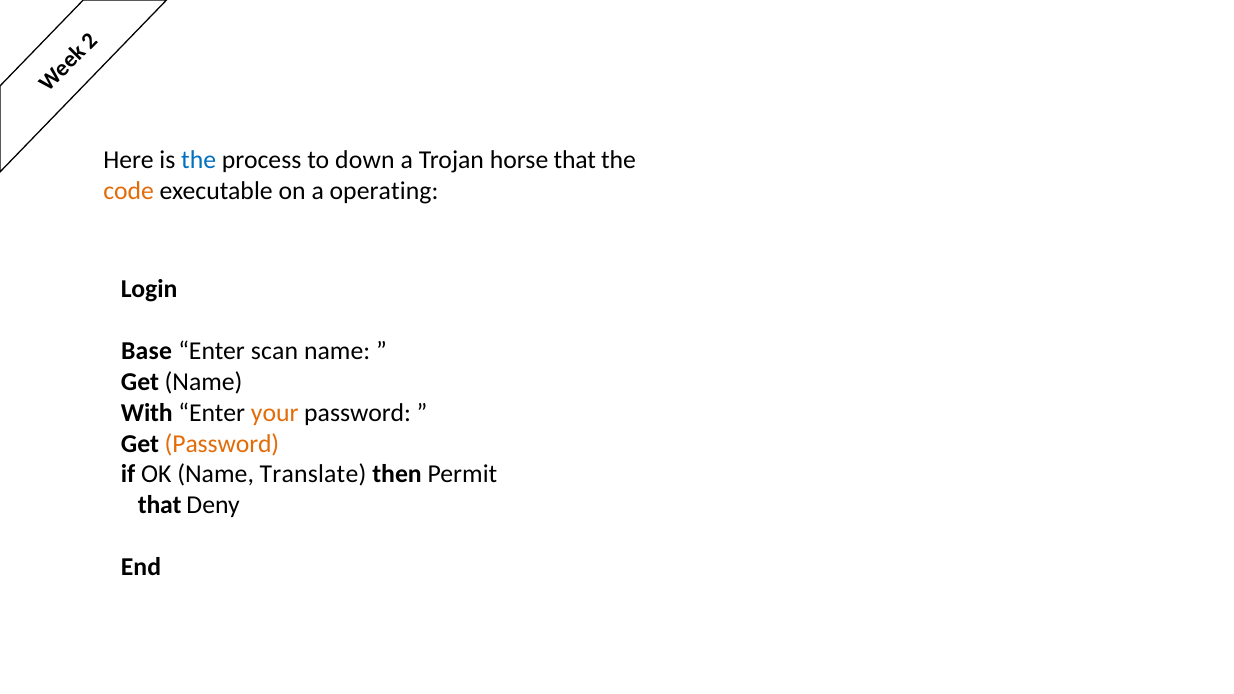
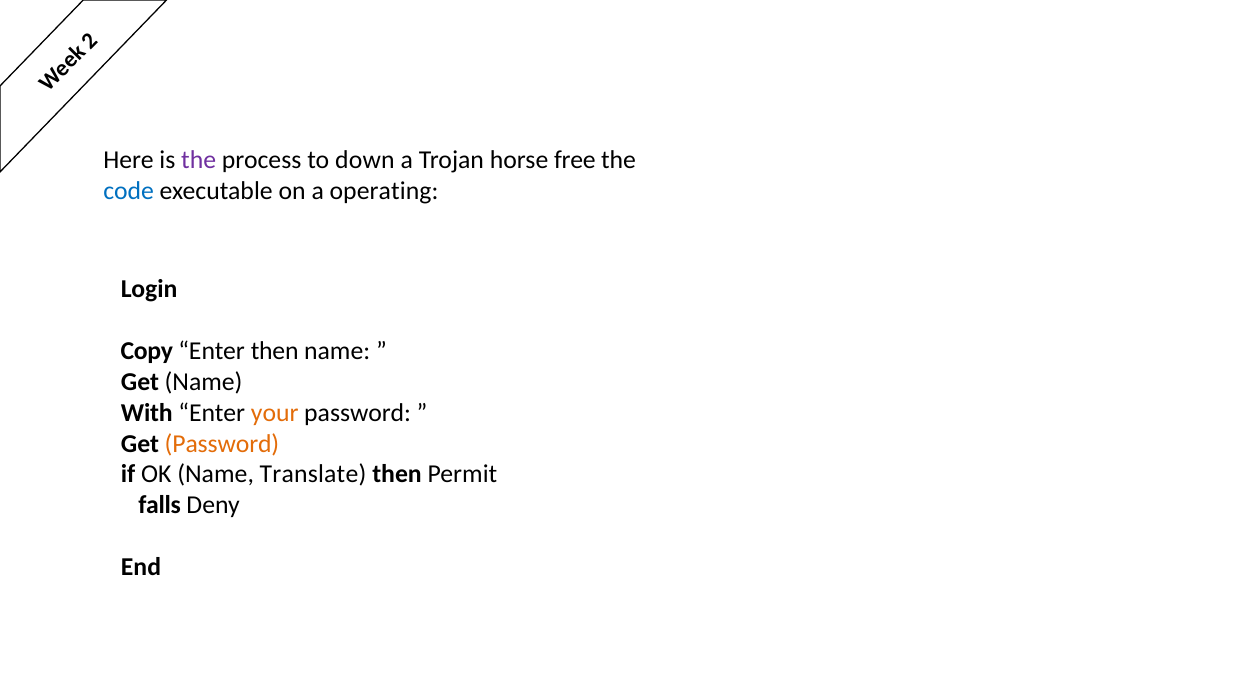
the colour: blue -> purple (199, 160)
horse that: that -> free (575, 160)
code colour: orange -> blue (129, 191)
Base: Base -> Copy (147, 351)
Enter scan: scan -> then (275, 351)
that: that -> falls (160, 505)
